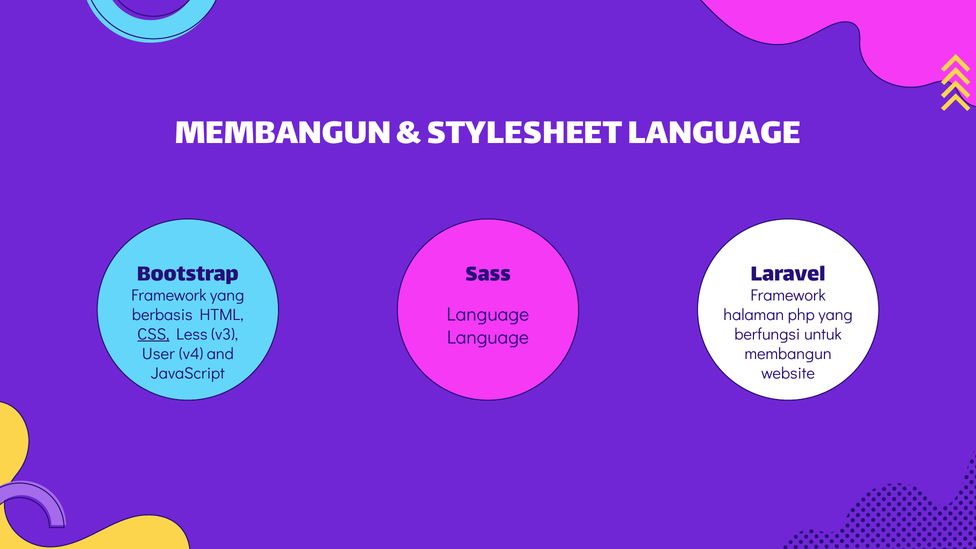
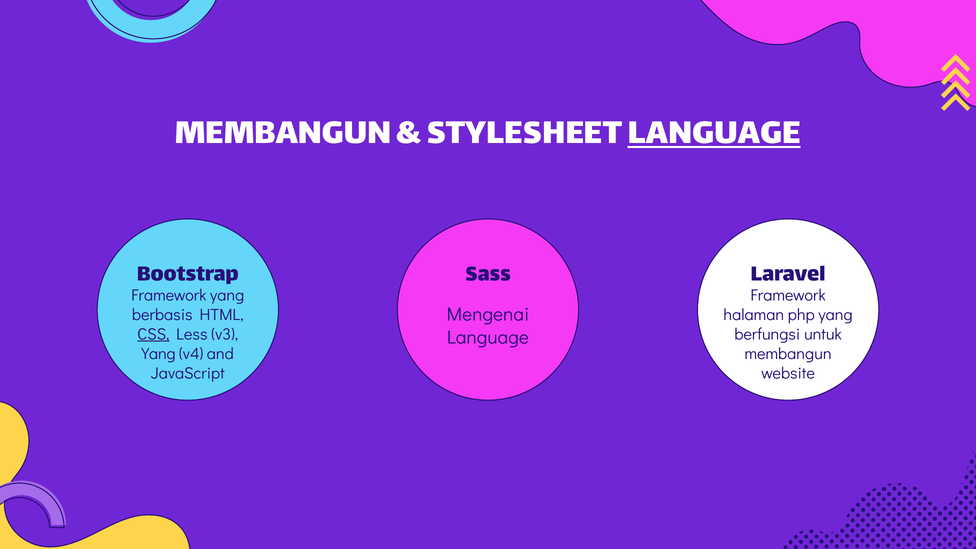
LANGUAGE underline: none -> present (714, 131)
Language: Language -> Mengenai (488, 315)
User: User -> Yang (159, 354)
